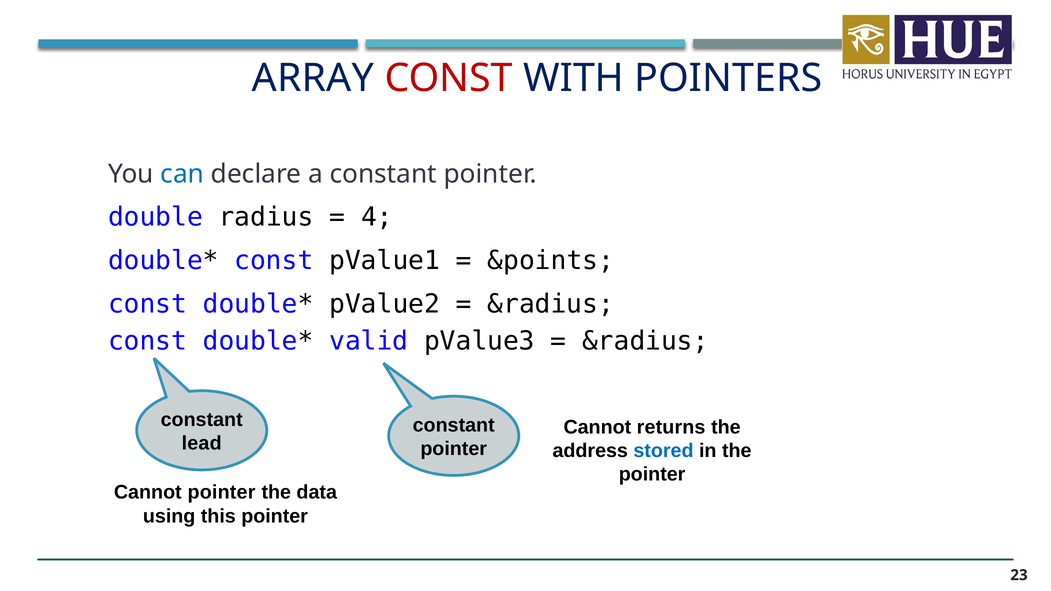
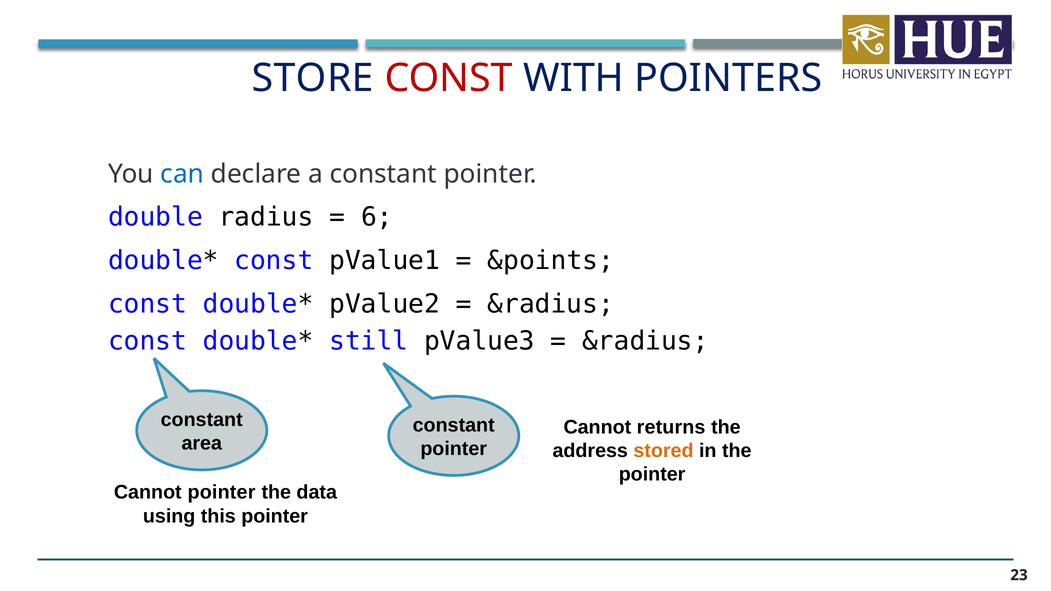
ARRAY: ARRAY -> STORE (313, 78)
4: 4 -> 6 (377, 217)
valid: valid -> still (369, 341)
lead: lead -> area (202, 444)
stored colour: blue -> orange (663, 451)
